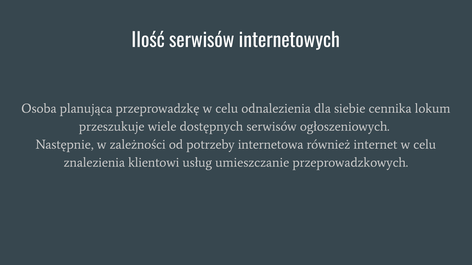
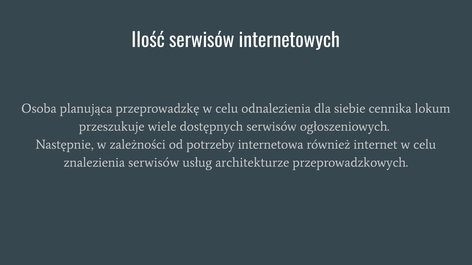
znalezienia klientowi: klientowi -> serwisów (154, 163)
umieszczanie: umieszczanie -> architekturze (252, 163)
